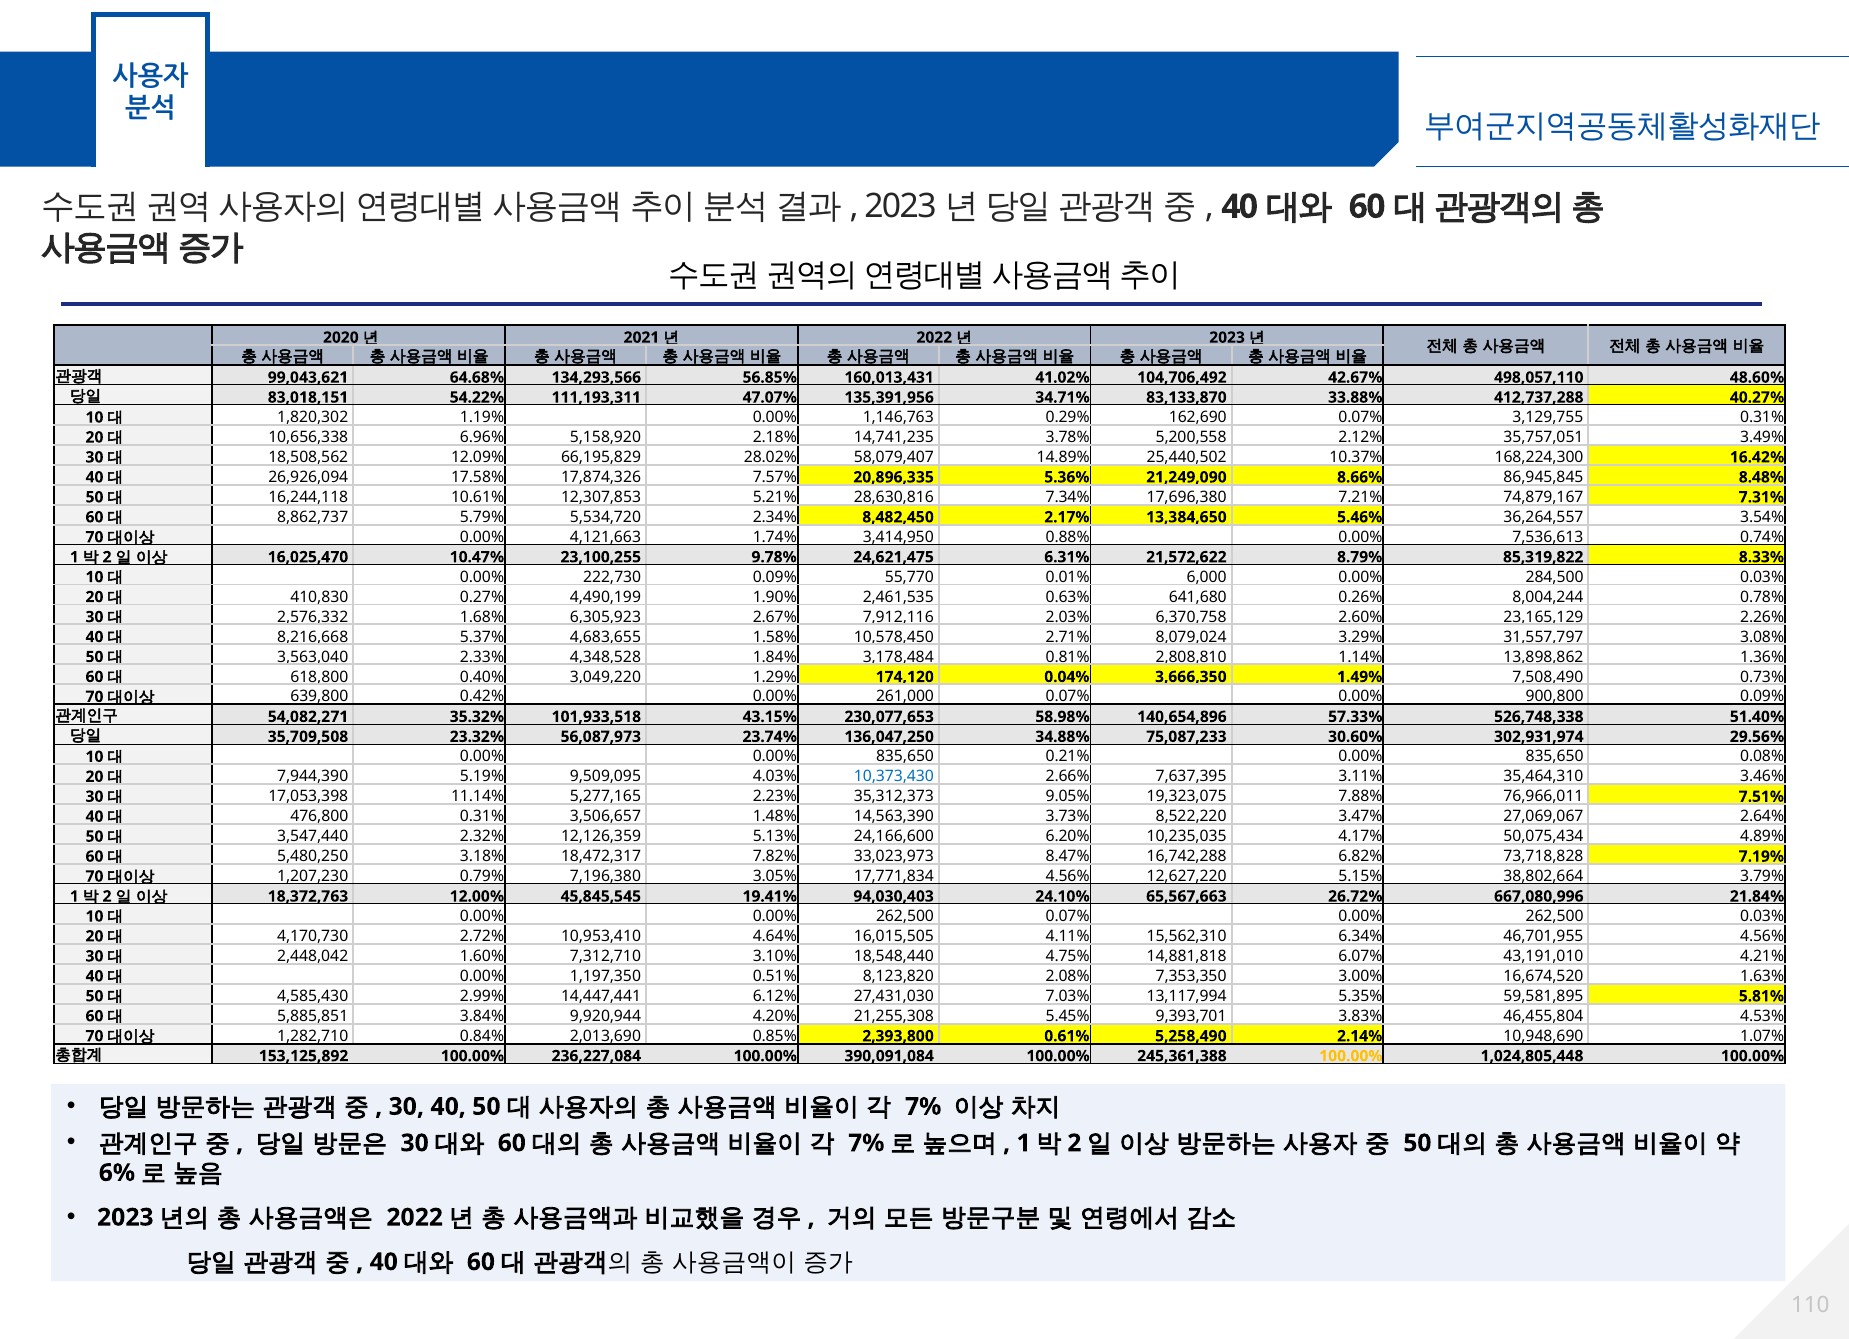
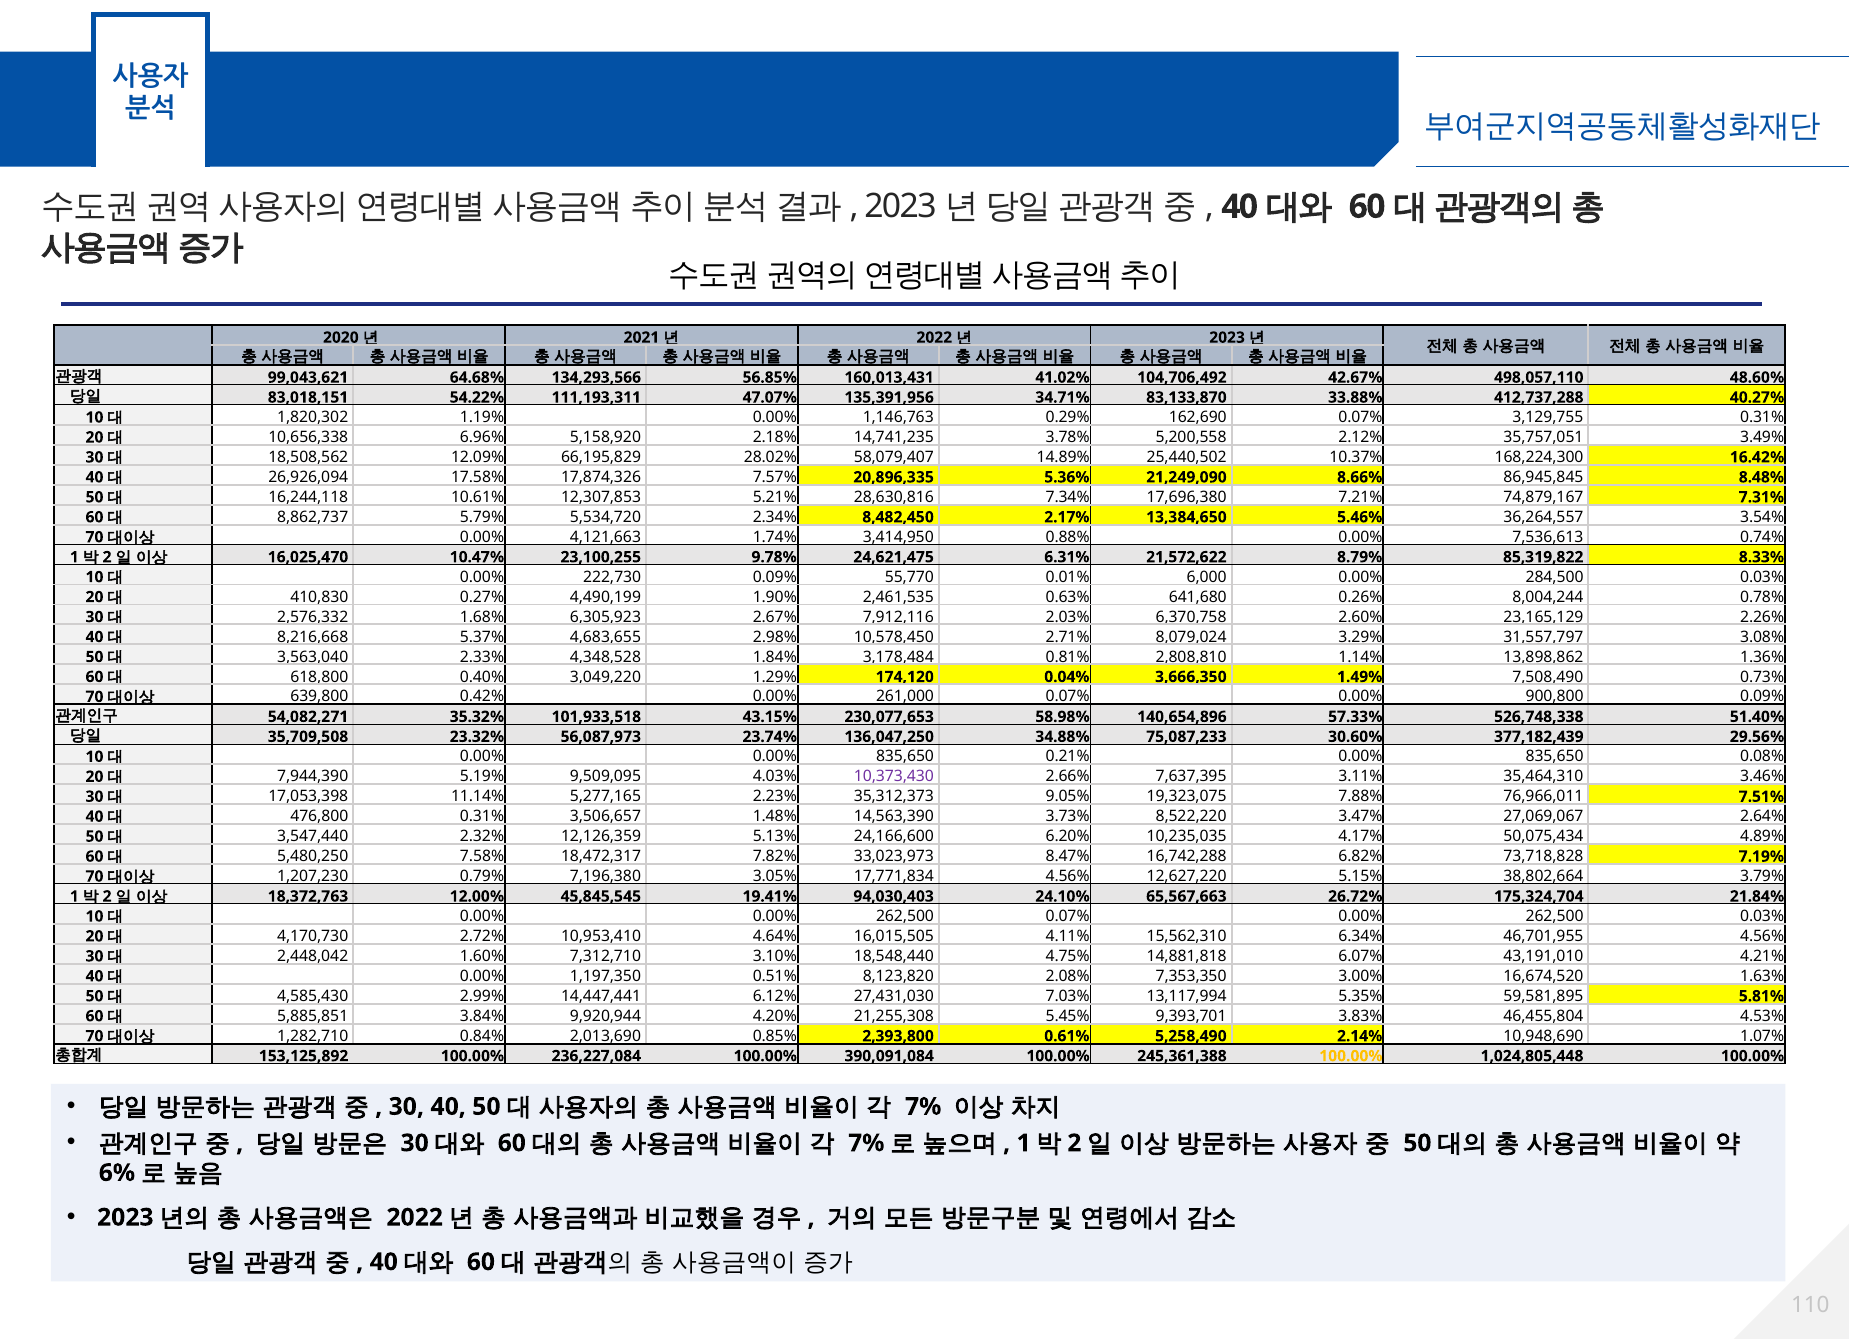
1.58%: 1.58% -> 2.98% (775, 637)
302,931,974: 302,931,974 -> 377,182,439 (1539, 737)
10,373,430 colour: blue -> purple (894, 777)
3.18%: 3.18% -> 7.58% (482, 856)
667,080,996: 667,080,996 -> 175,324,704 (1539, 896)
